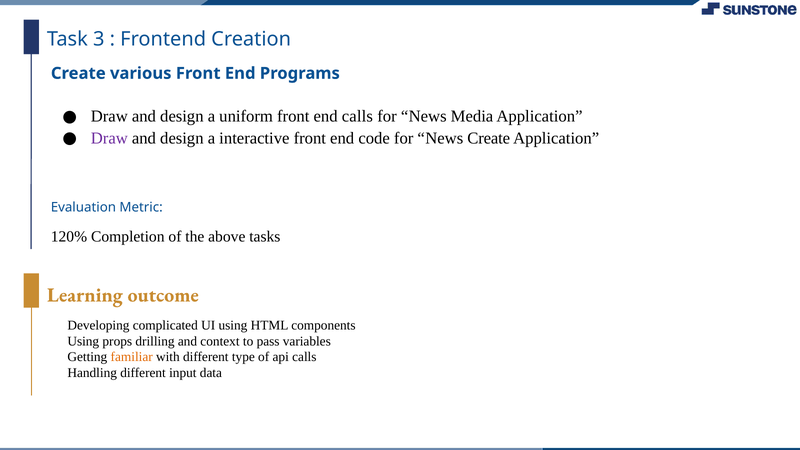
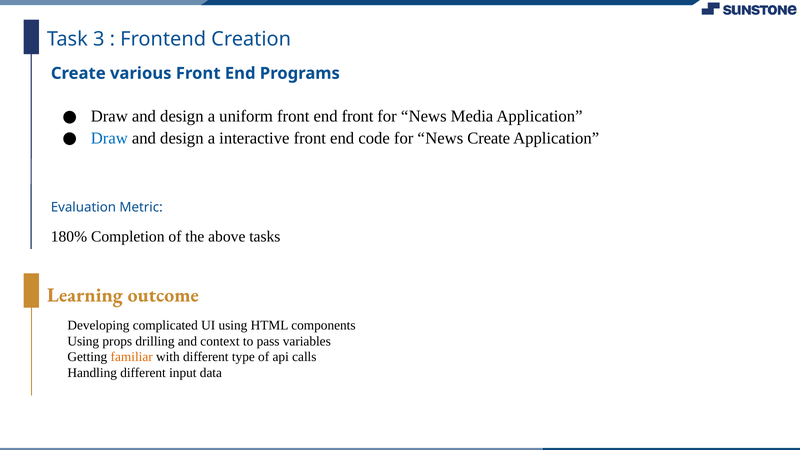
end calls: calls -> front (358, 116)
Draw colour: purple -> blue (109, 138)
120%: 120% -> 180% (69, 237)
